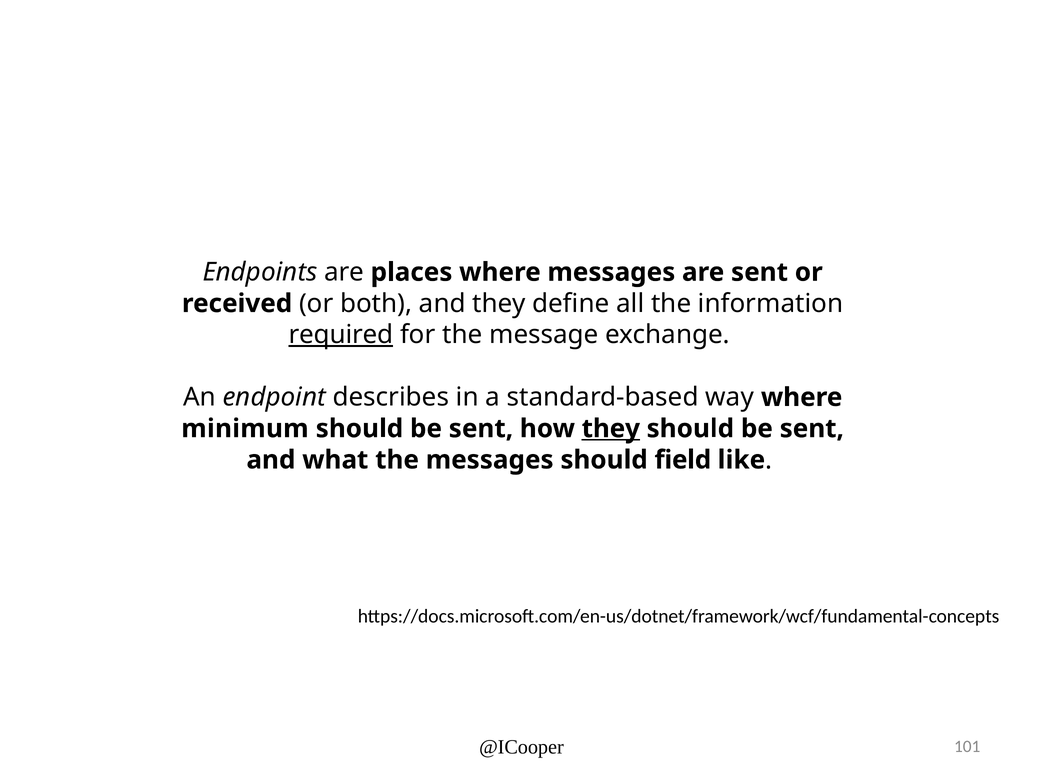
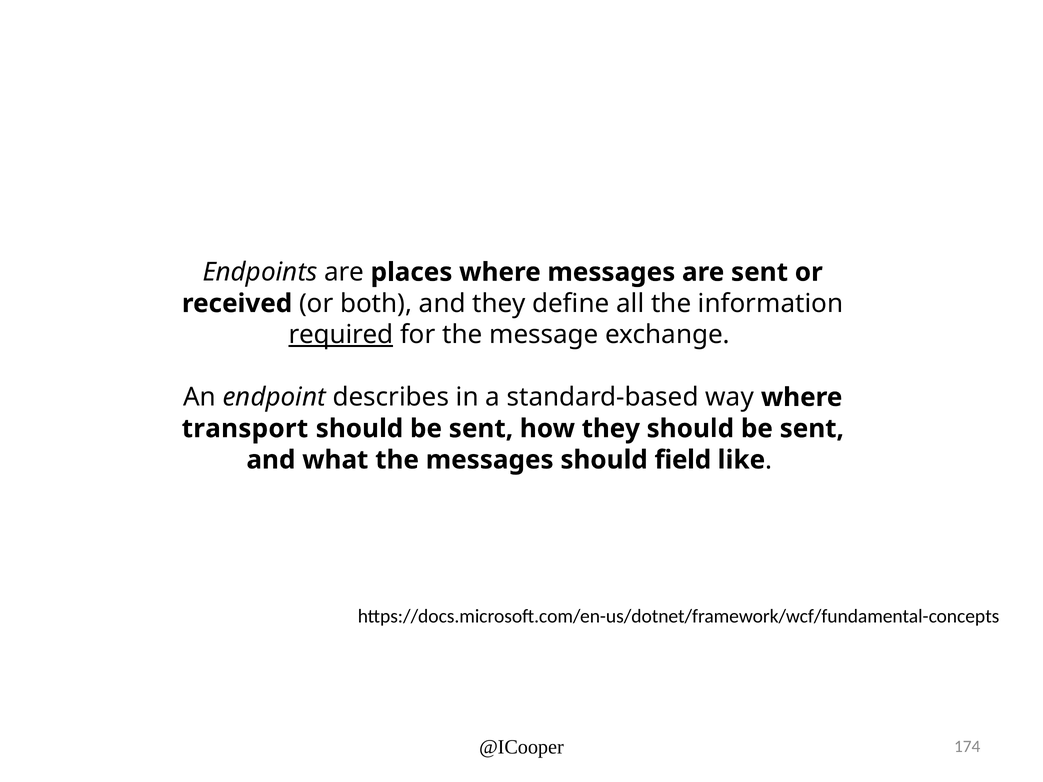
minimum: minimum -> transport (245, 429)
they underline: present -> none (611, 429)
101: 101 -> 174 (967, 747)
